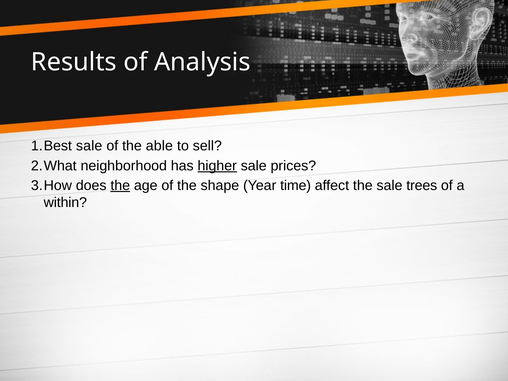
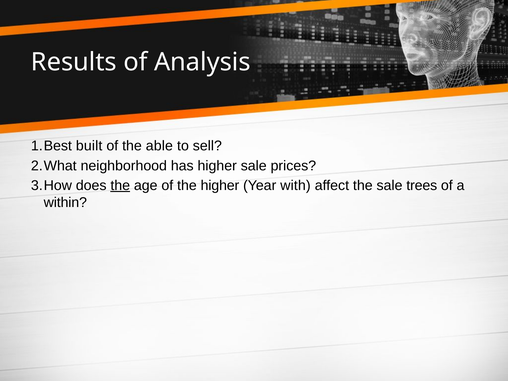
sale: sale -> built (89, 146)
higher underline: present -> none (217, 166)
the shape: shape -> higher (220, 185)
time: time -> with (295, 185)
